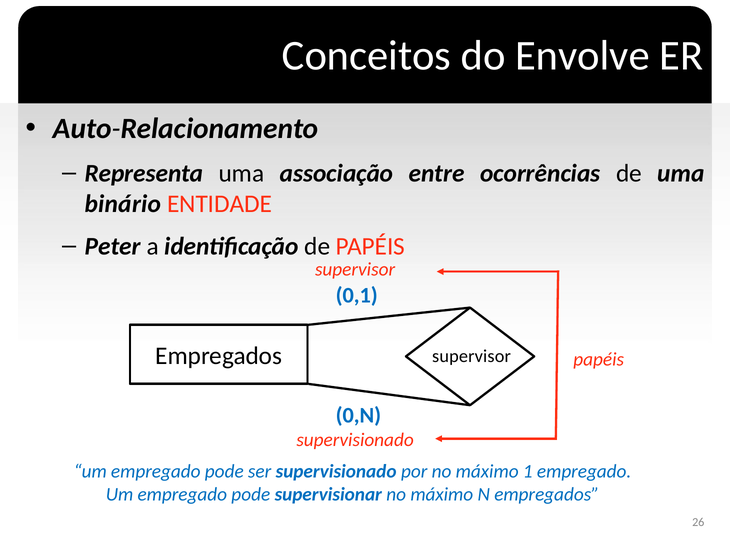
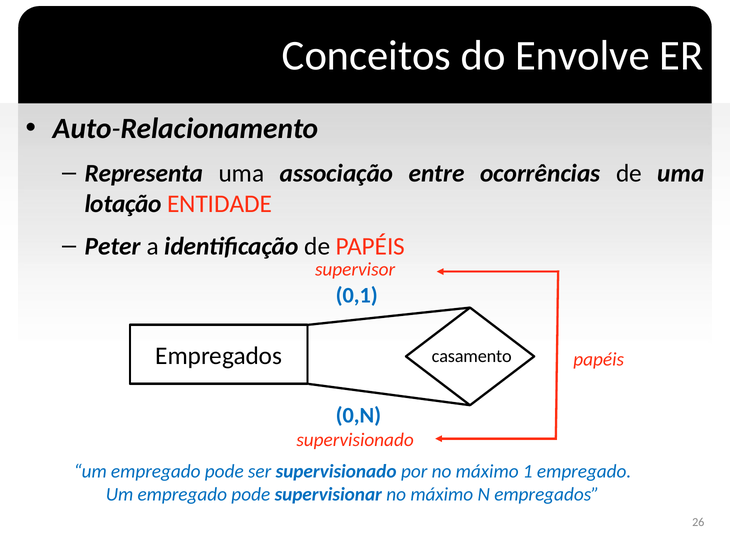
binário: binário -> lotação (123, 204)
supervisor: supervisor -> casamento (472, 357)
